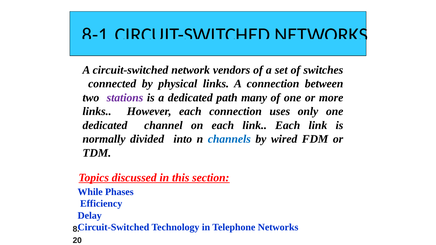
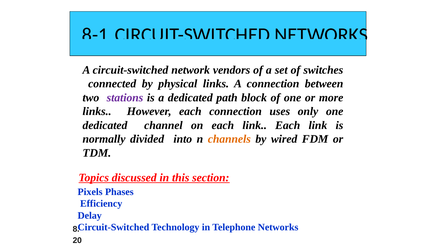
many: many -> block (254, 98)
channels colour: blue -> orange (229, 139)
While: While -> Pixels (90, 192)
